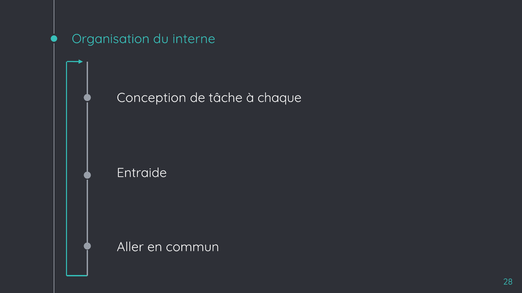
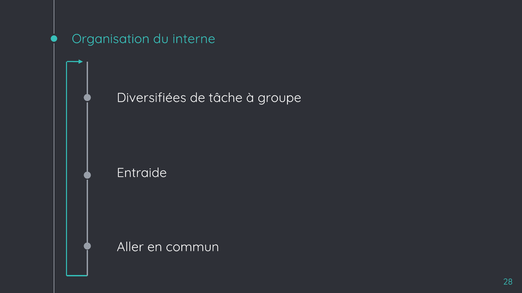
Conception: Conception -> Diversifiées (152, 98)
chaque: chaque -> groupe (279, 98)
